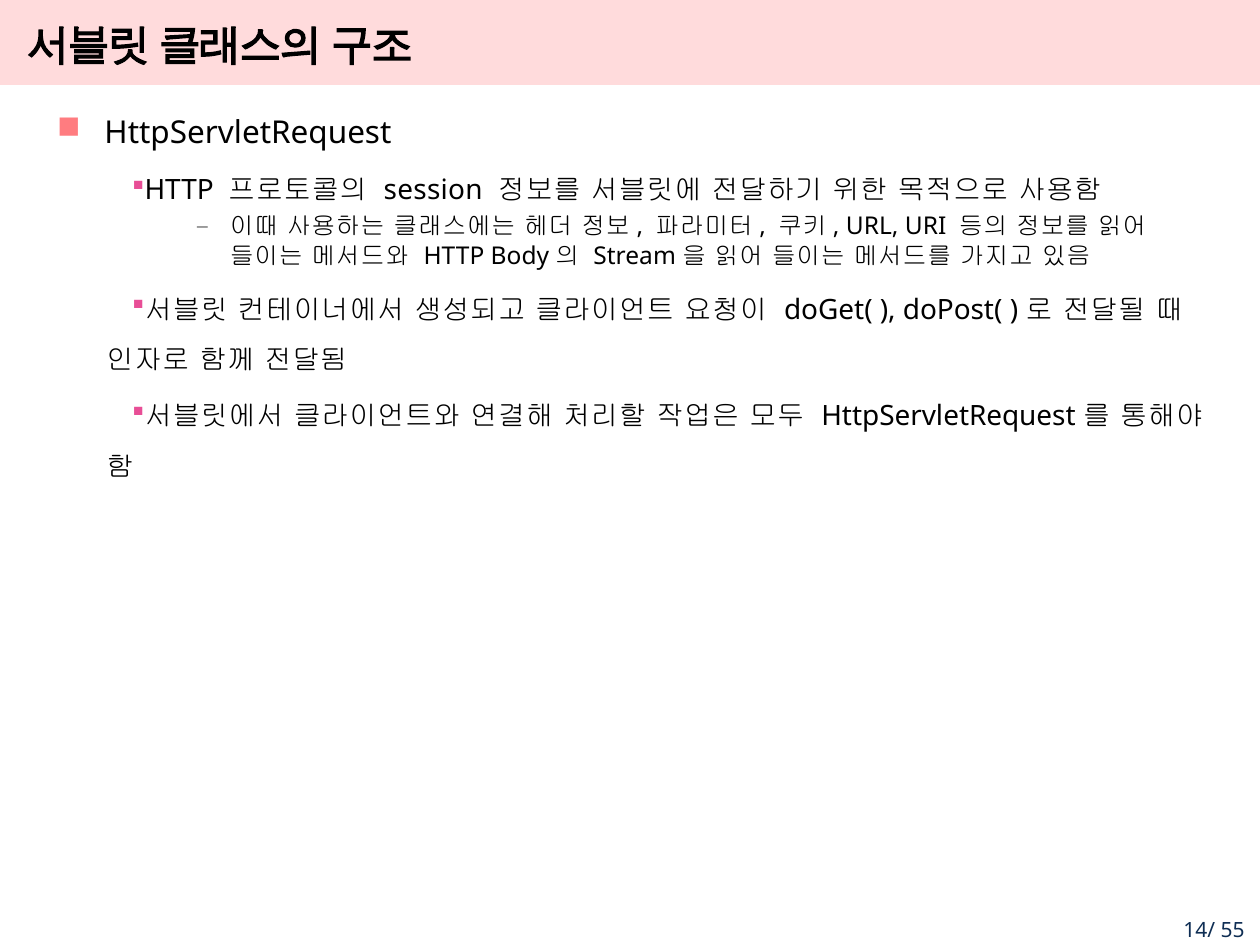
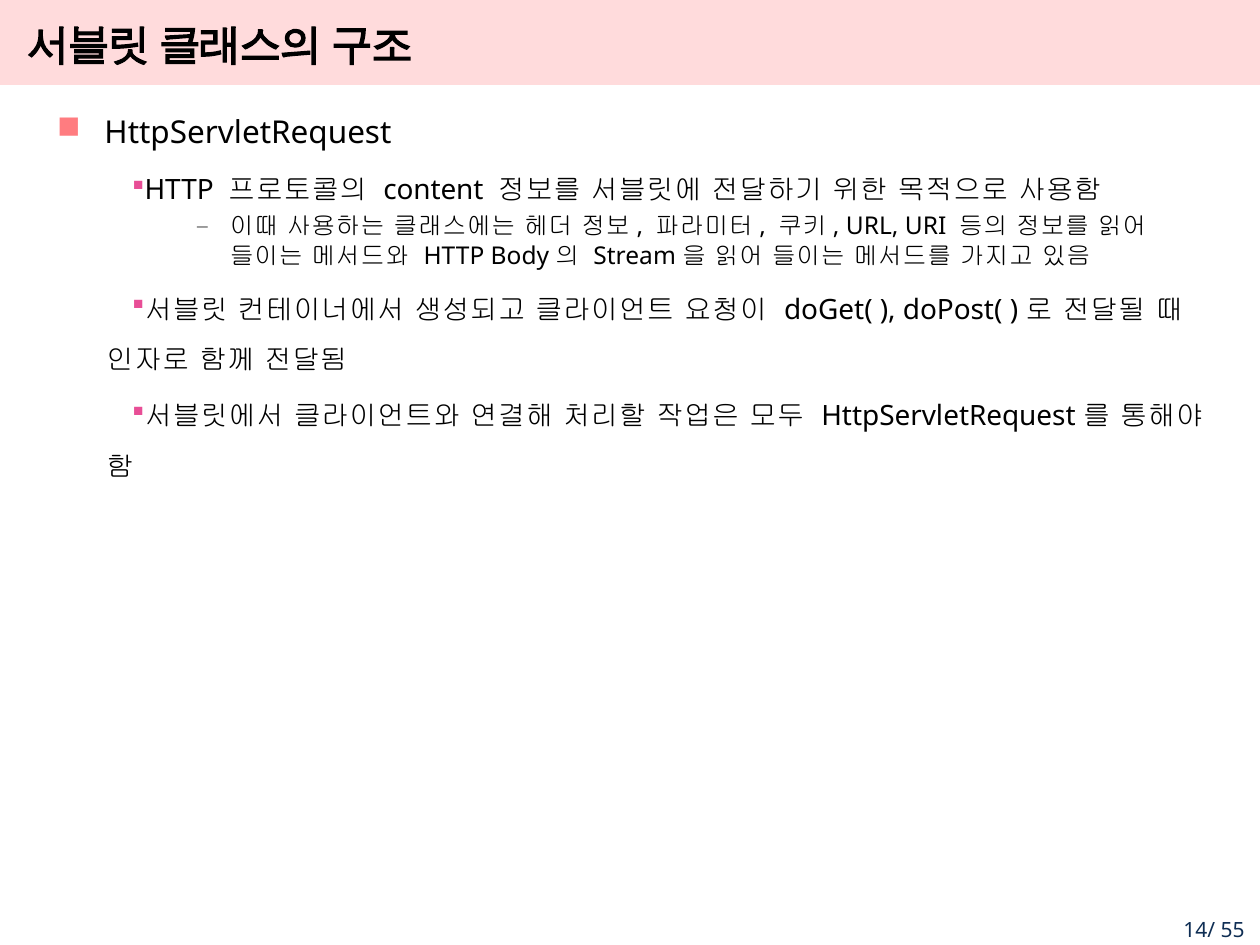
session: session -> content (433, 191)
